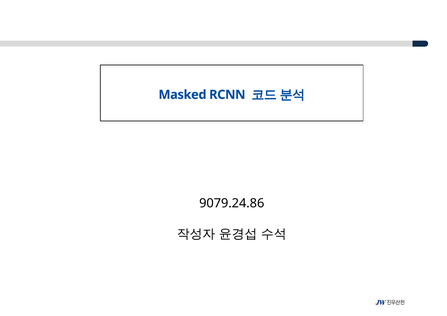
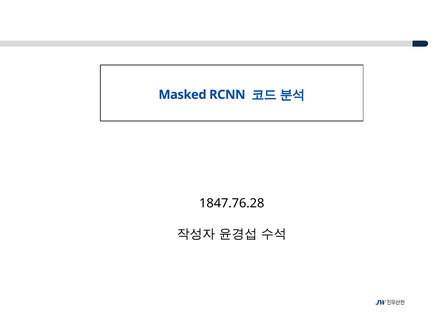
9079.24.86: 9079.24.86 -> 1847.76.28 (232, 203)
